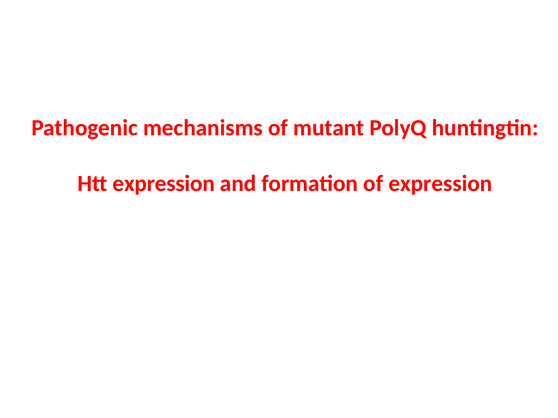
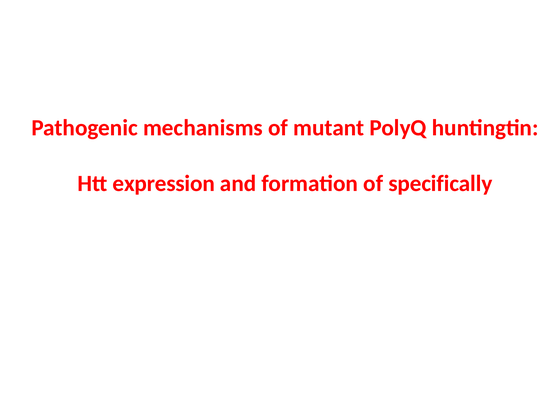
of expression: expression -> specifically (440, 184)
